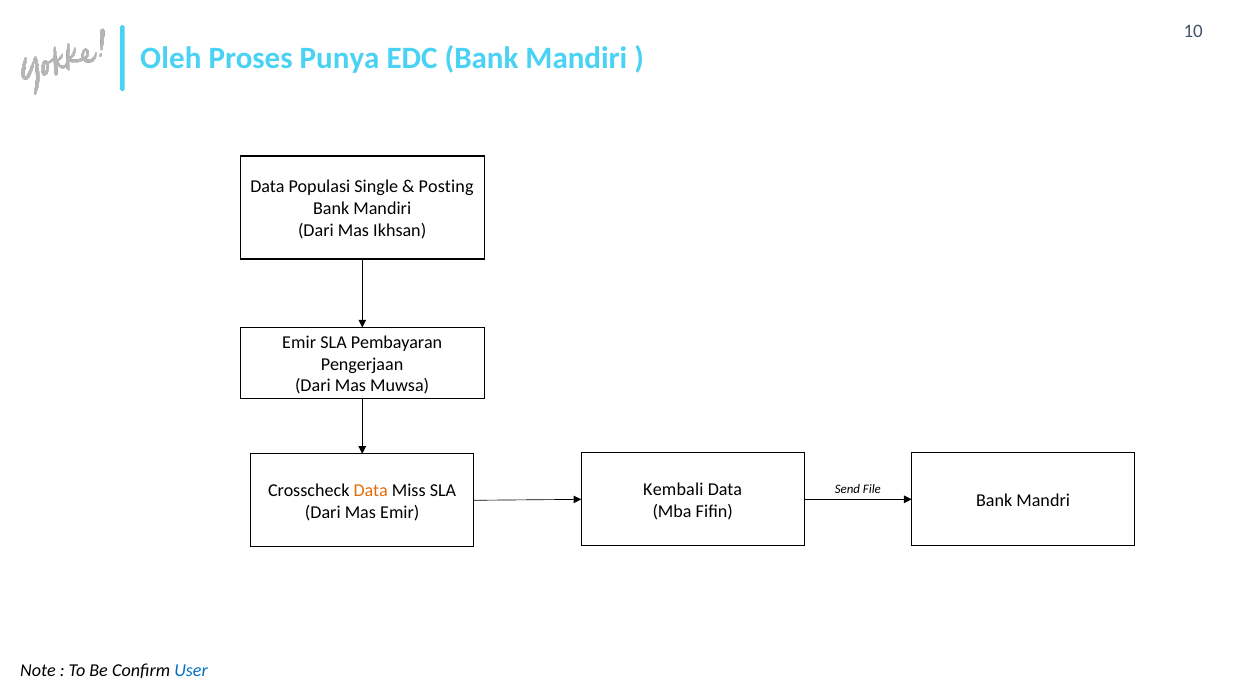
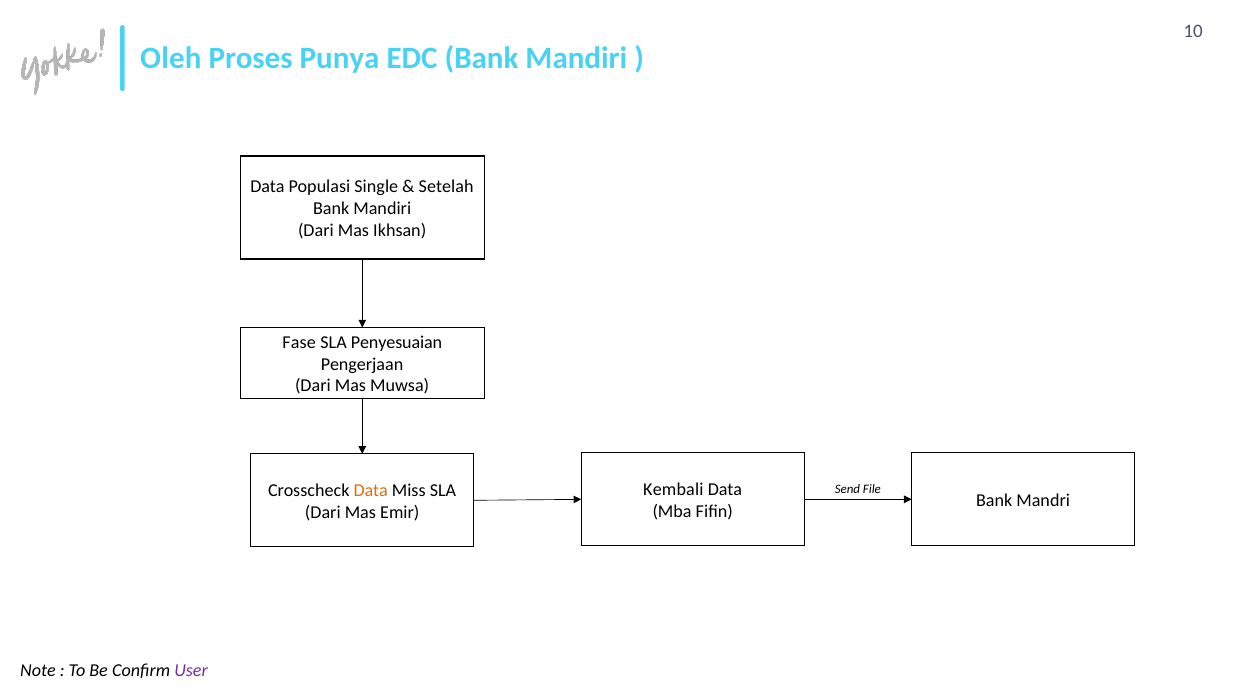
Posting: Posting -> Setelah (446, 187)
Emir: Emir -> Fase (299, 342)
Pembayaran: Pembayaran -> Penyesuaian (397, 342)
User colour: blue -> purple (191, 670)
